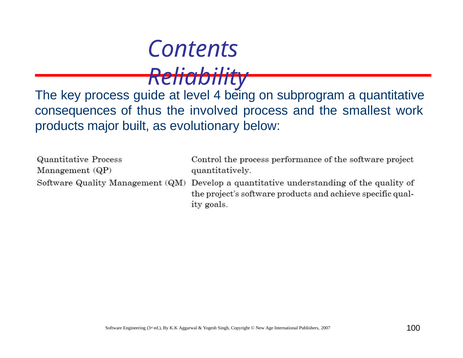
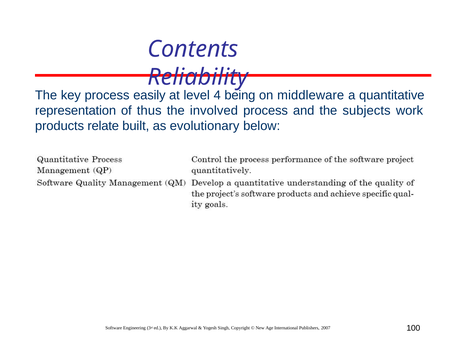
guide: guide -> easily (149, 95)
subprogram: subprogram -> middleware (311, 95)
consequences: consequences -> representation (76, 111)
smallest: smallest -> subjects (367, 111)
major: major -> relate (103, 126)
